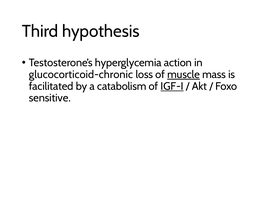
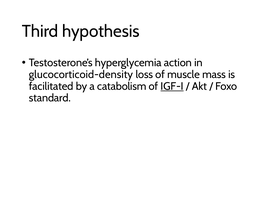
glucocorticoid-chronic: glucocorticoid-chronic -> glucocorticoid-density (81, 74)
muscle underline: present -> none (184, 74)
sensitive: sensitive -> standard (50, 98)
